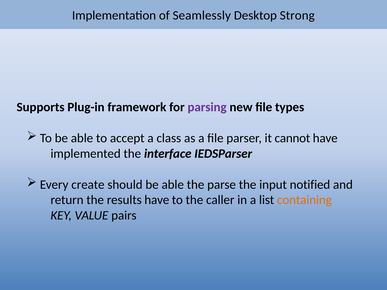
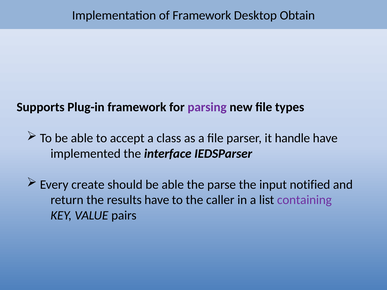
of Seamlessly: Seamlessly -> Framework (202, 15)
Strong: Strong -> Obtain (297, 15)
cannot: cannot -> handle (292, 138)
containing colour: orange -> purple (304, 200)
